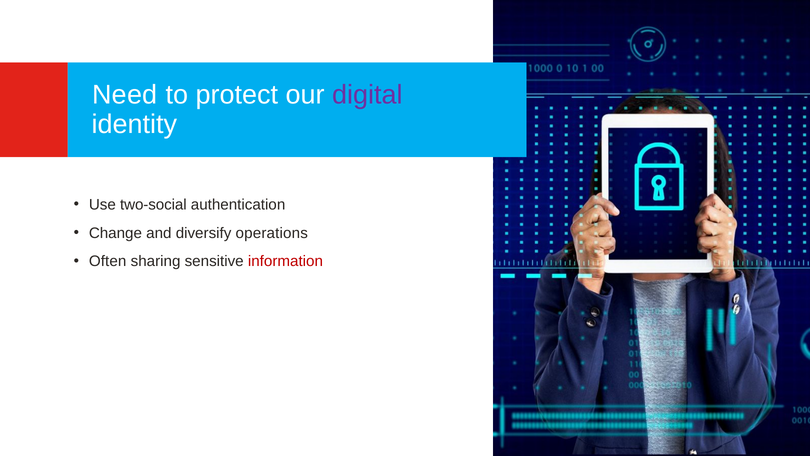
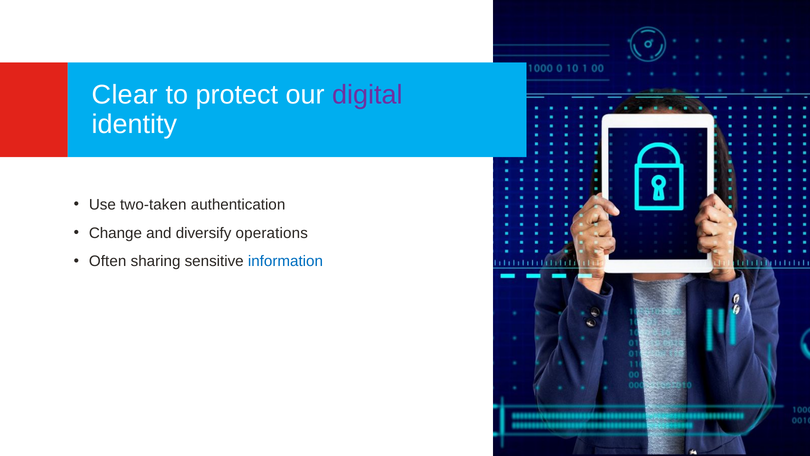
Need: Need -> Clear (125, 95)
two-social: two-social -> two-taken (153, 205)
information colour: red -> blue (285, 261)
